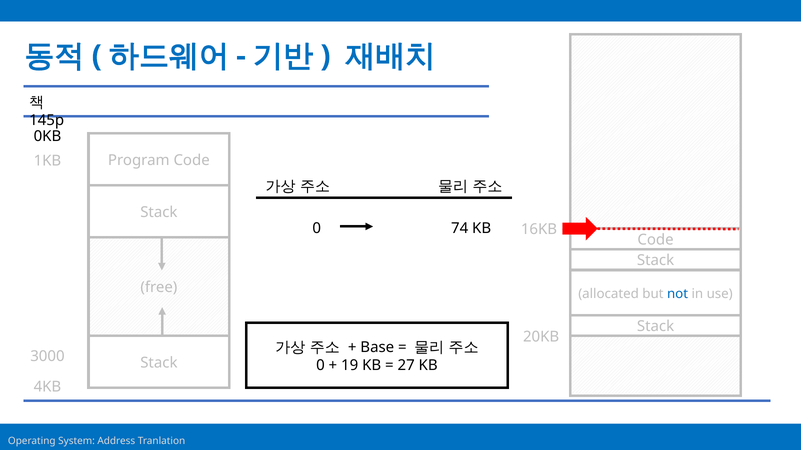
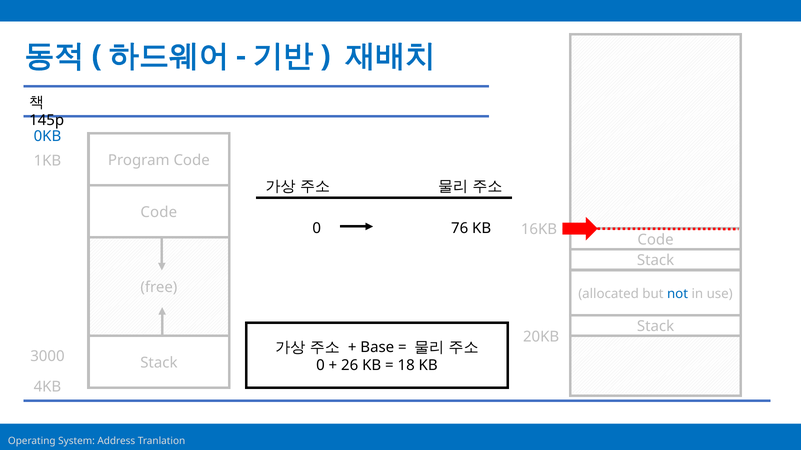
0KB colour: black -> blue (47, 136)
Stack: Stack -> Code (159, 213)
74: 74 -> 76 (460, 229)
19: 19 -> 26 (350, 366)
27: 27 -> 18 (406, 366)
